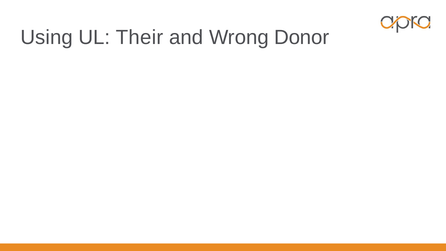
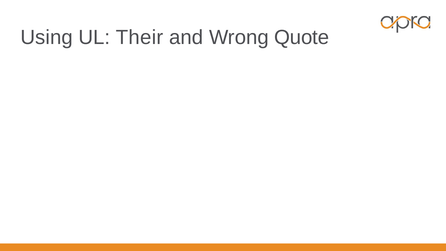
Donor: Donor -> Quote (302, 37)
